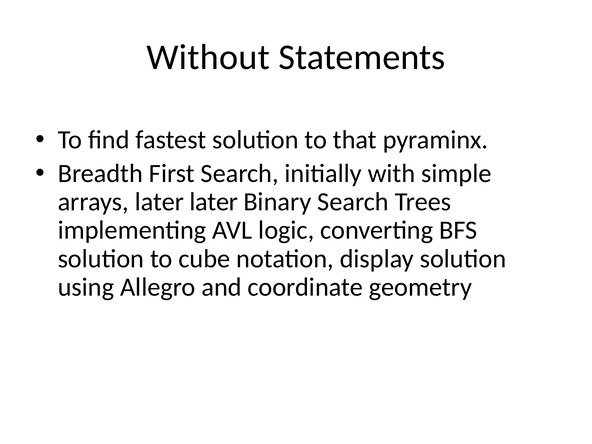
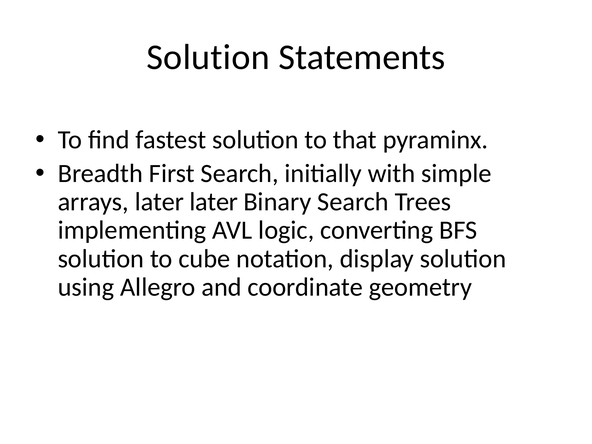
Without: Without -> Solution (208, 57)
